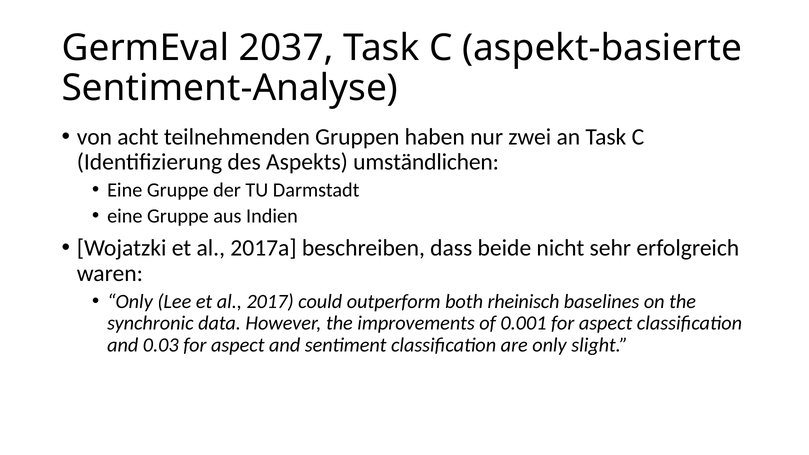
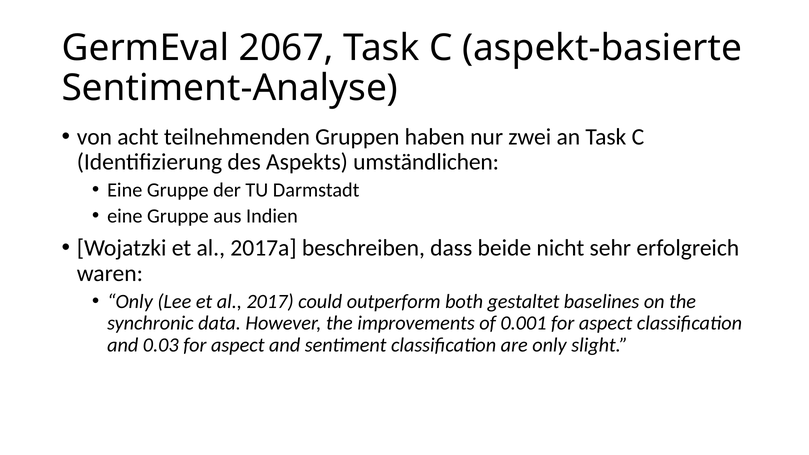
2037: 2037 -> 2067 (286, 48)
rheinisch: rheinisch -> gestaltet (524, 301)
